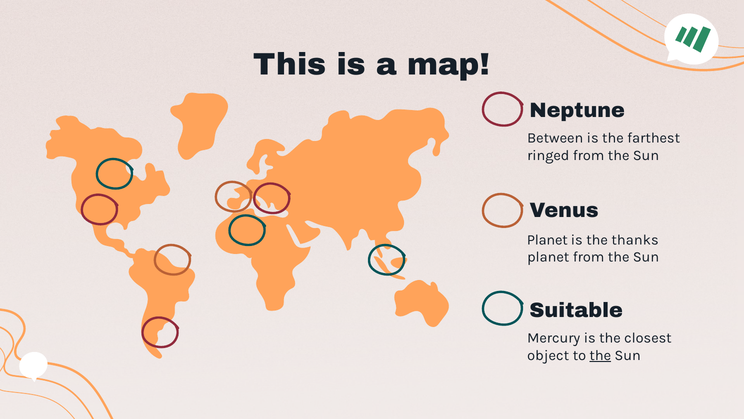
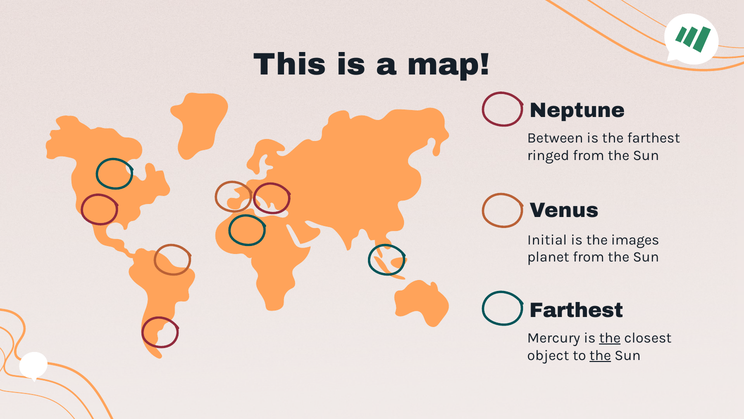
Planet: Planet -> Initial (547, 239)
thanks: thanks -> images (635, 239)
Suitable: Suitable -> Farthest (576, 310)
the underline: none -> present (610, 337)
